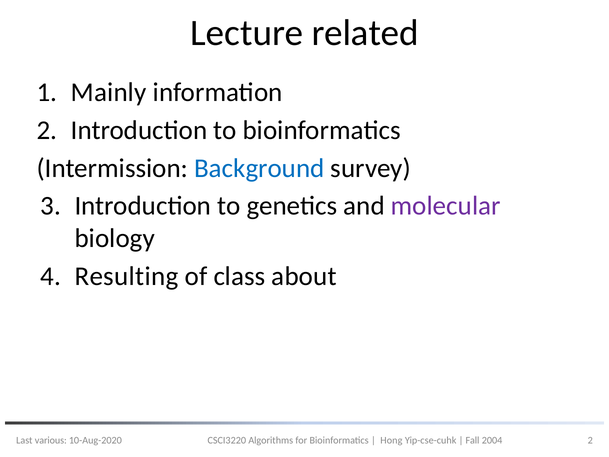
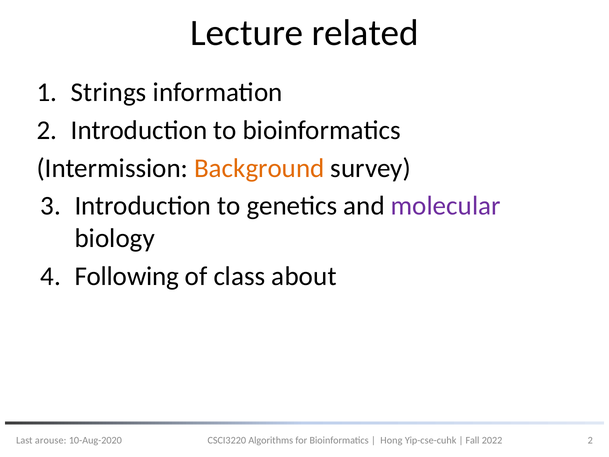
Mainly: Mainly -> Strings (109, 92)
Background colour: blue -> orange (259, 168)
Resulting: Resulting -> Following (127, 276)
2004: 2004 -> 2022 (492, 440)
various: various -> arouse (51, 440)
